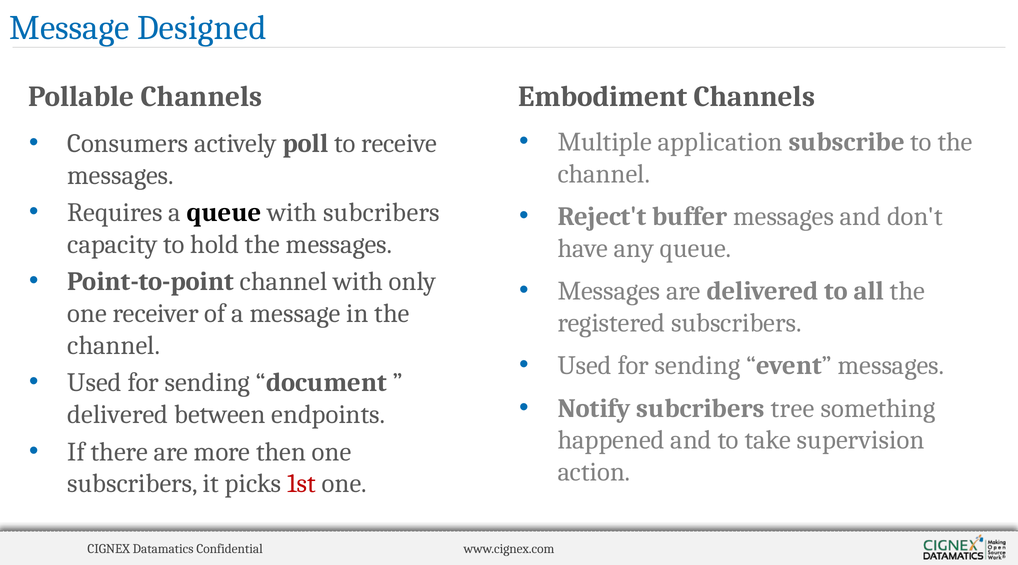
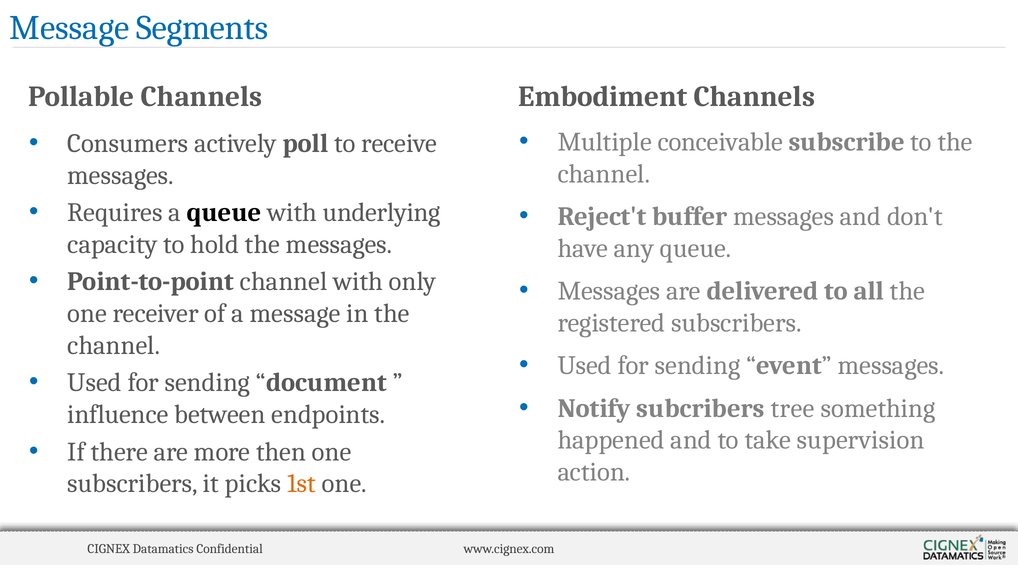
Designed: Designed -> Segments (202, 28)
application: application -> conceivable (720, 142)
with subcribers: subcribers -> underlying (382, 213)
delivered: delivered -> influence (118, 415)
1st colour: red -> orange (302, 484)
